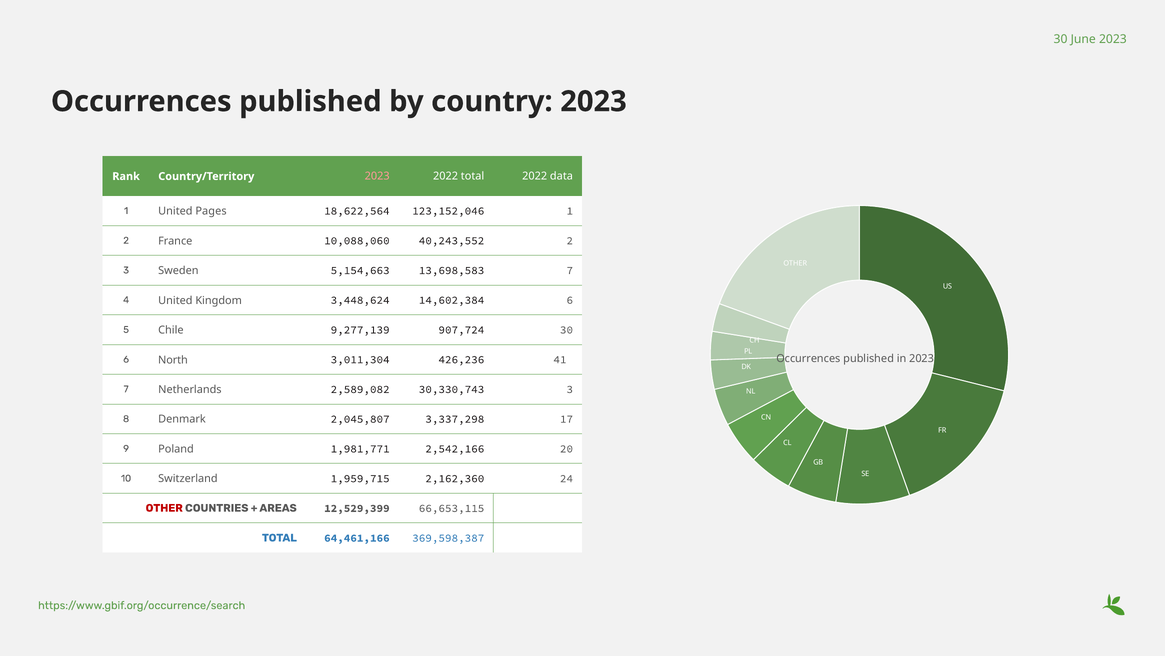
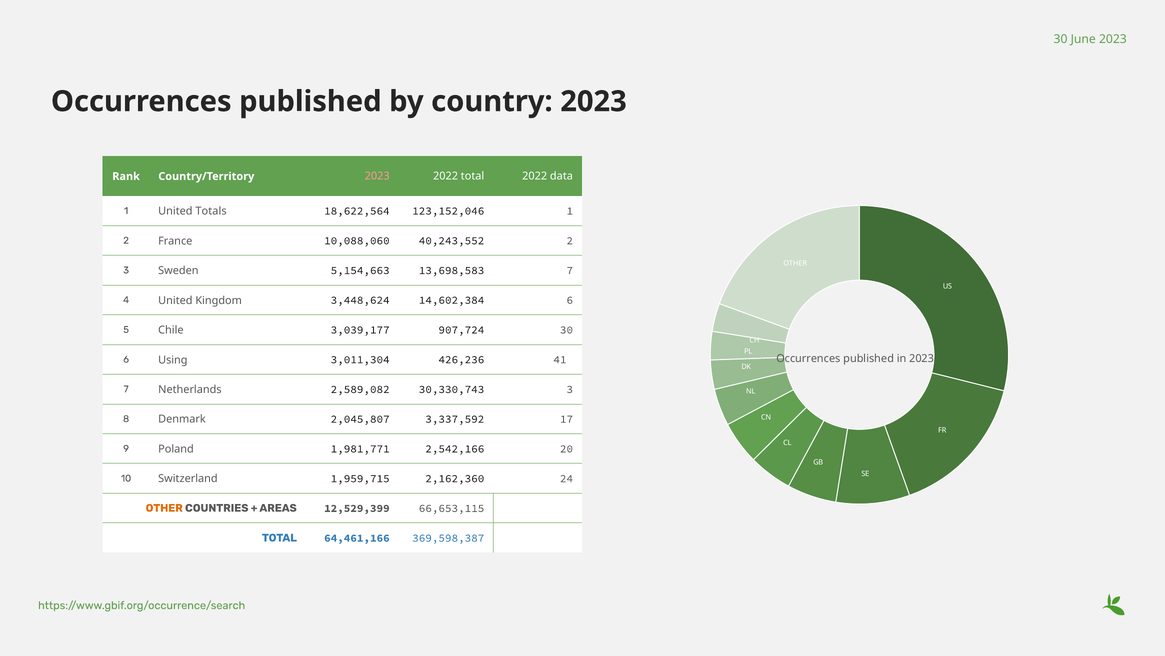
Pages: Pages -> Totals (211, 211)
9,277,139: 9,277,139 -> 3,039,177 (360, 330)
North: North -> Using (173, 360)
3,337,298: 3,337,298 -> 3,337,592 (455, 419)
OTHER colour: red -> orange (164, 508)
